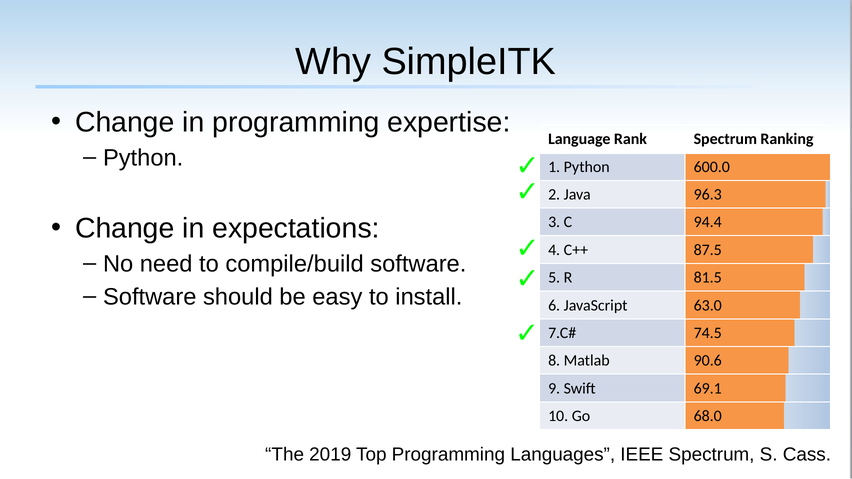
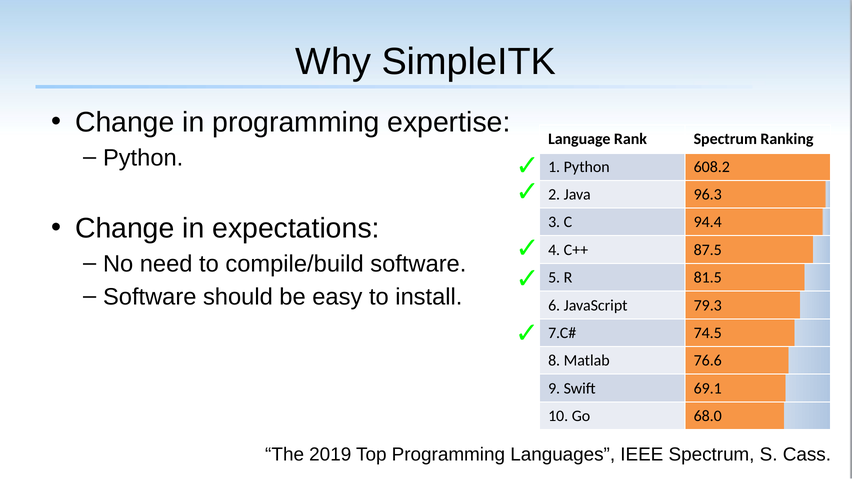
600.0: 600.0 -> 608.2 (712, 167)
63.0: 63.0 -> 79.3 (708, 305)
90.6: 90.6 -> 76.6 (708, 361)
